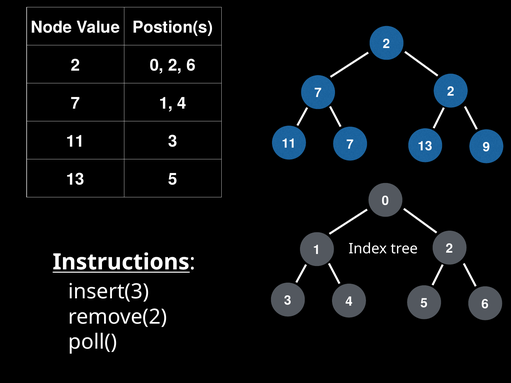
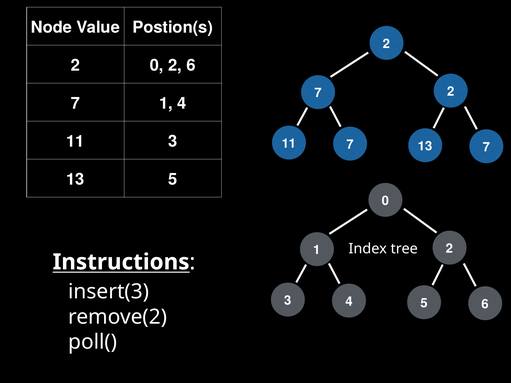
11 9: 9 -> 7 (486, 147)
